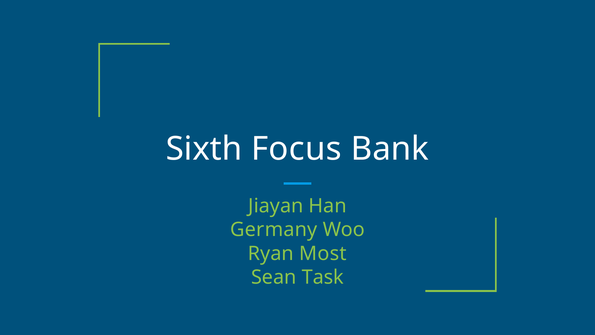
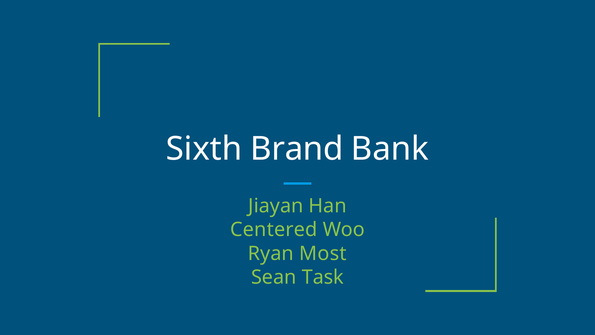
Focus: Focus -> Brand (297, 149)
Germany: Germany -> Centered (274, 230)
